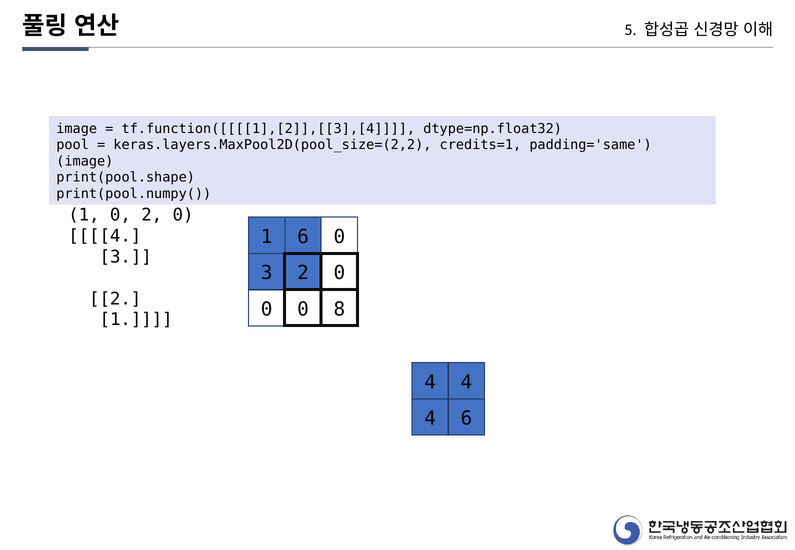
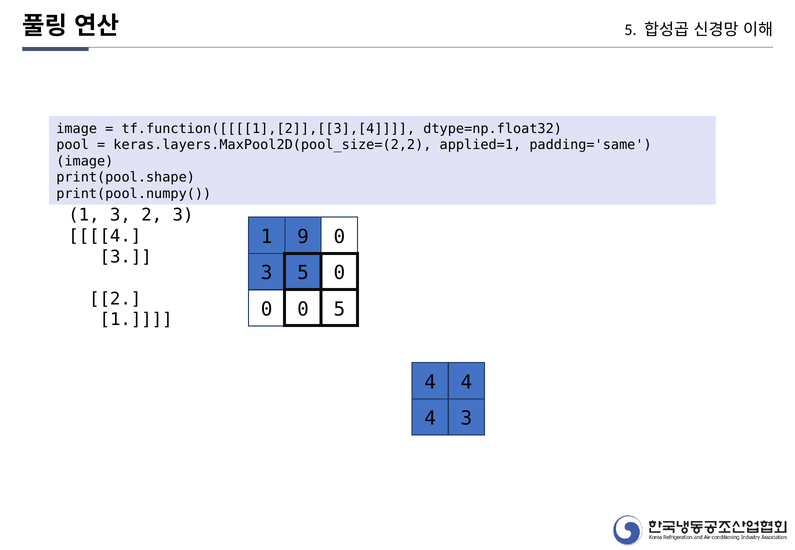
credits=1: credits=1 -> applied=1 (480, 145)
1 0: 0 -> 3 (120, 215)
0: 0 -> 3 (183, 215)
1 6: 6 -> 9 (303, 237)
2: 2 -> 5 (303, 273)
0 8: 8 -> 5 (339, 309)
6: 6 -> 3 (466, 419)
